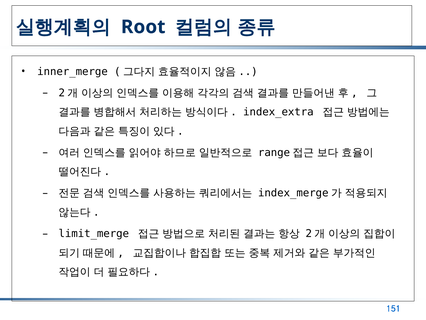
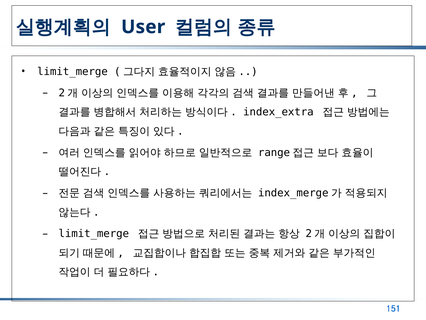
Root: Root -> User (143, 27)
inner_merge: inner_merge -> limit_merge (72, 71)
